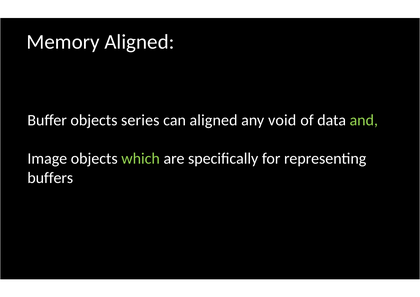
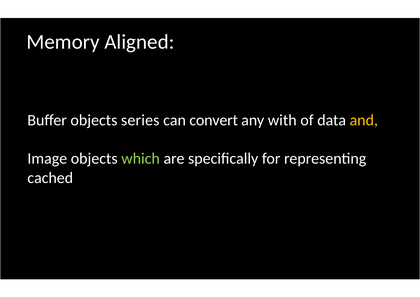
can aligned: aligned -> convert (214, 120)
void: void -> with (282, 120)
and colour: light green -> yellow (364, 120)
buffers: buffers -> cached (50, 178)
